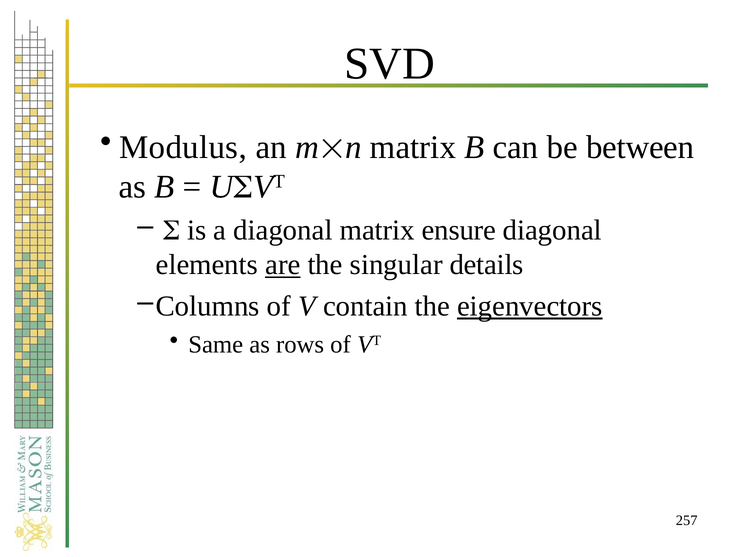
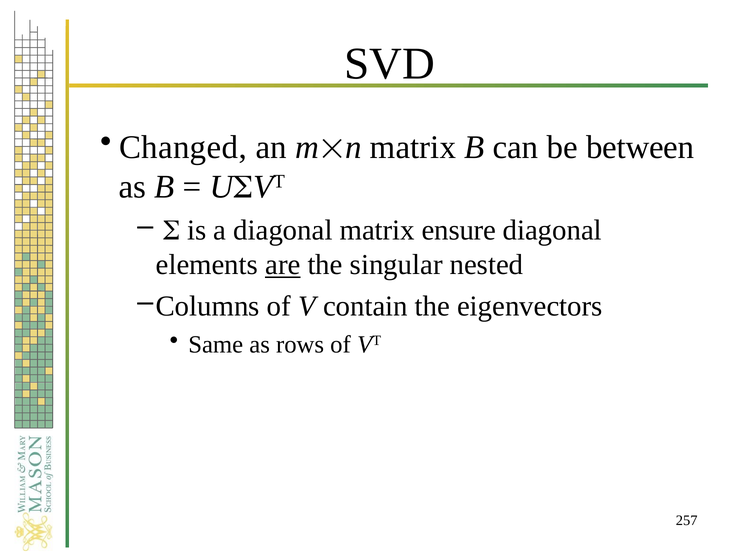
Modulus: Modulus -> Changed (183, 147)
details: details -> nested (486, 265)
eigenvectors underline: present -> none (530, 306)
